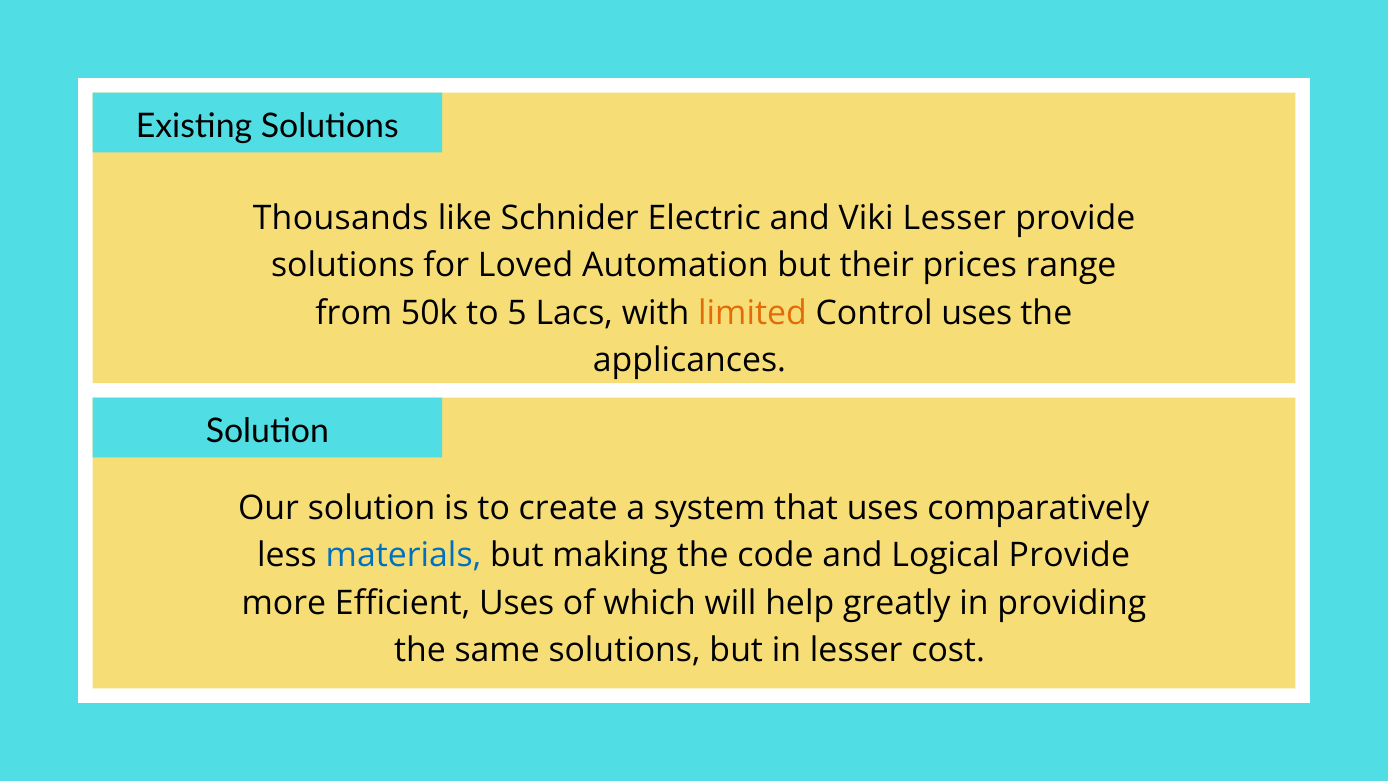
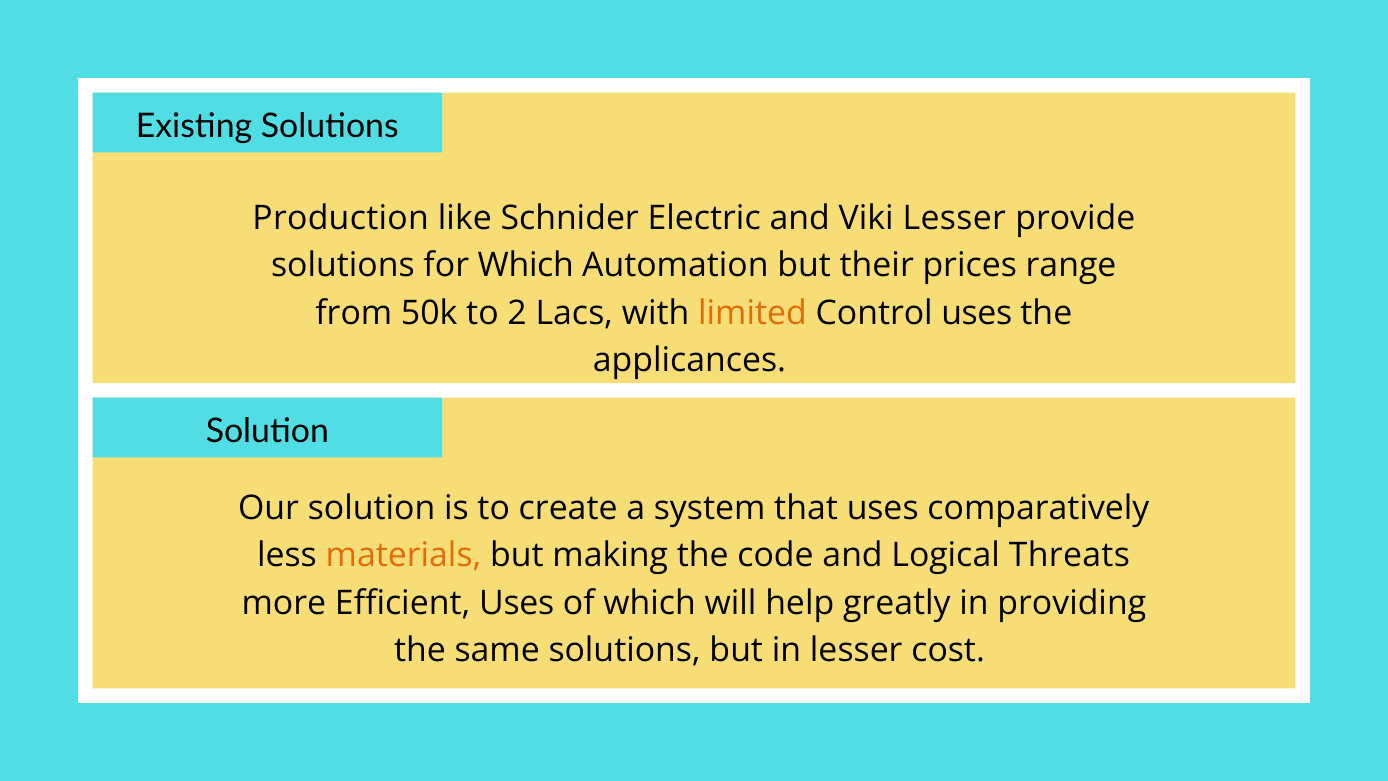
Thousands: Thousands -> Production (341, 218)
for Loved: Loved -> Which (526, 266)
5: 5 -> 2 (517, 313)
materials colour: blue -> orange (404, 555)
Logical Provide: Provide -> Threats (1069, 555)
